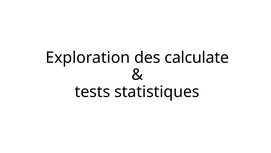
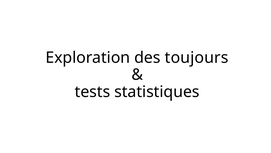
calculate: calculate -> toujours (197, 57)
